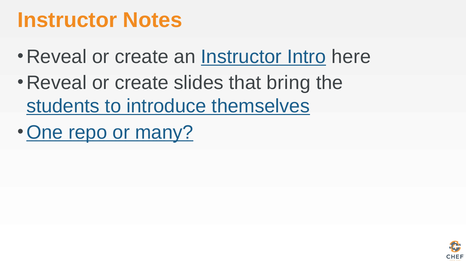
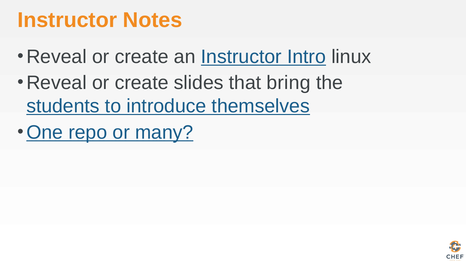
here: here -> linux (351, 57)
